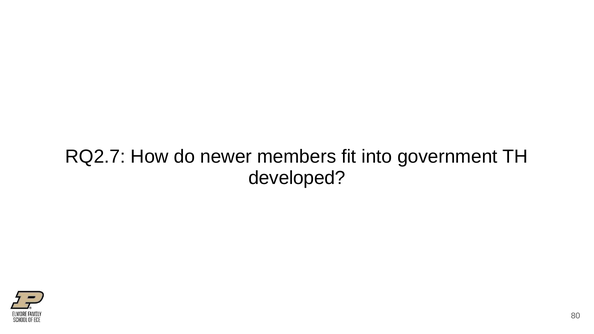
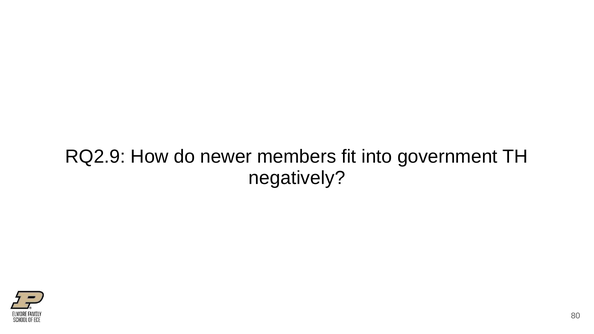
RQ2.7: RQ2.7 -> RQ2.9 (95, 157)
developed: developed -> negatively (297, 178)
